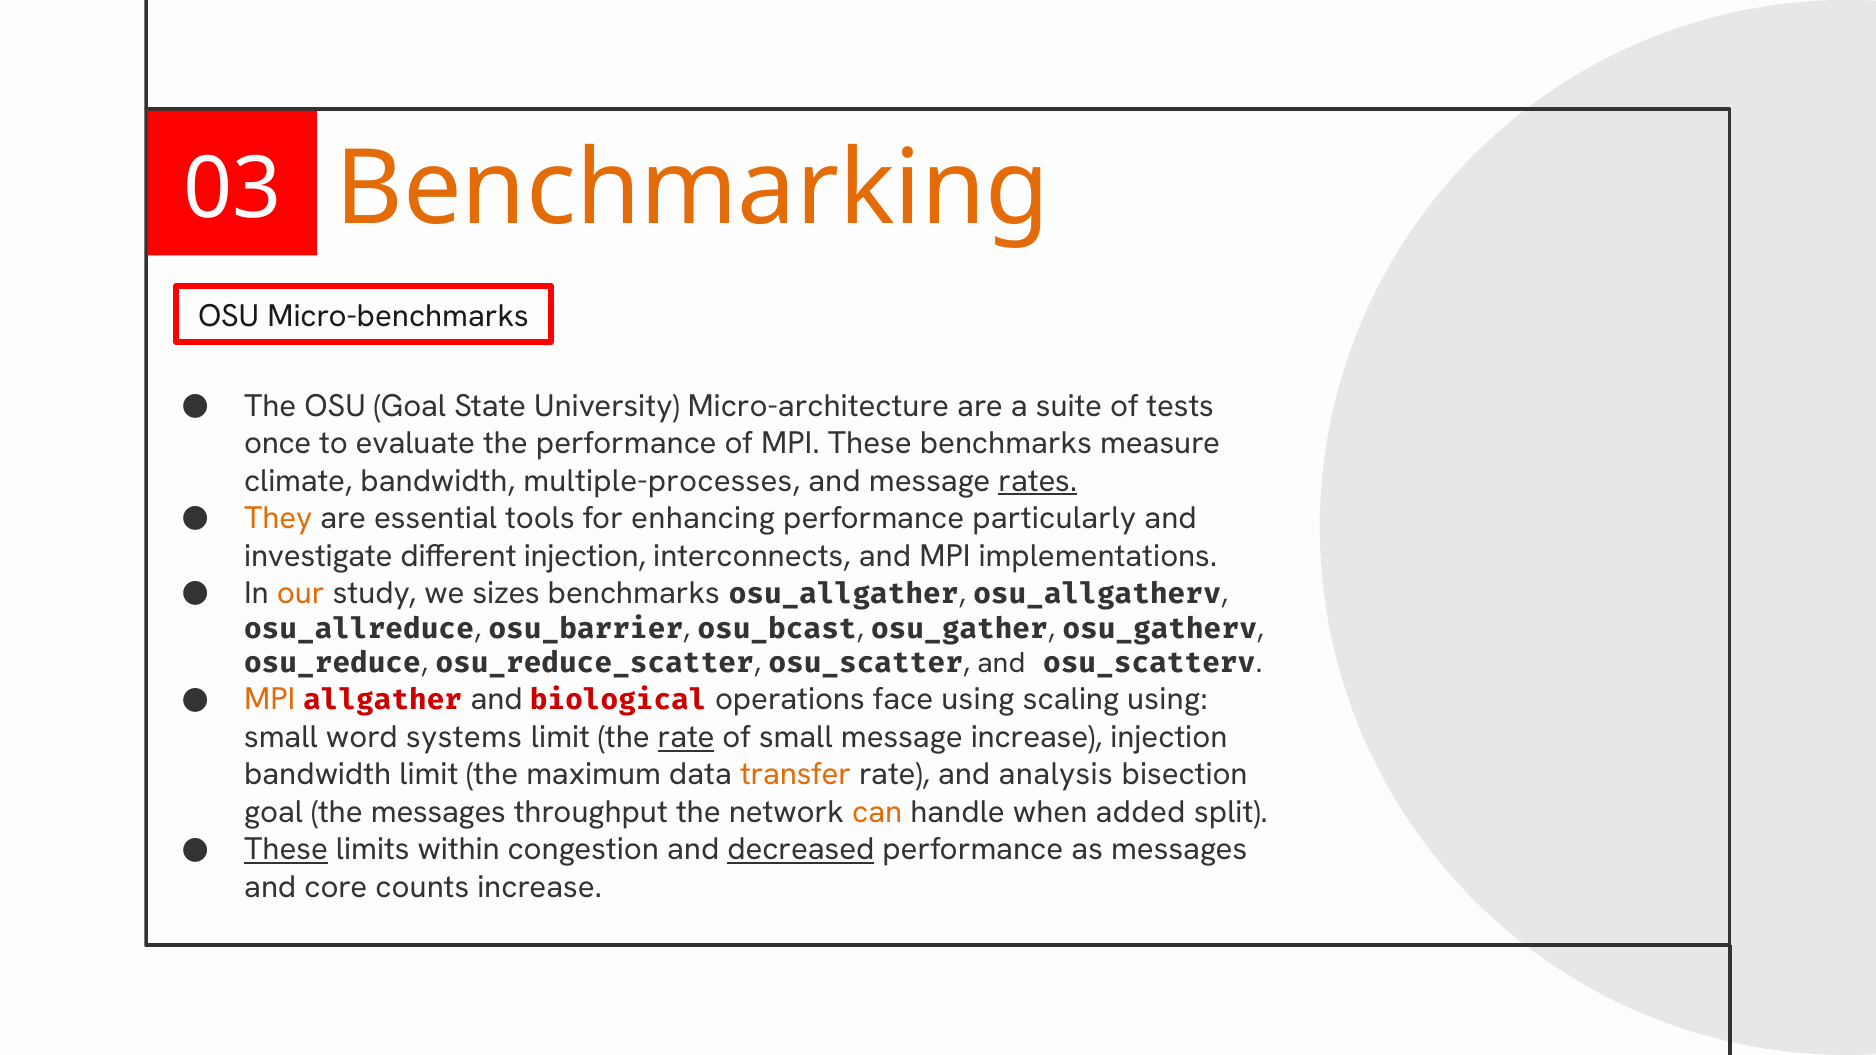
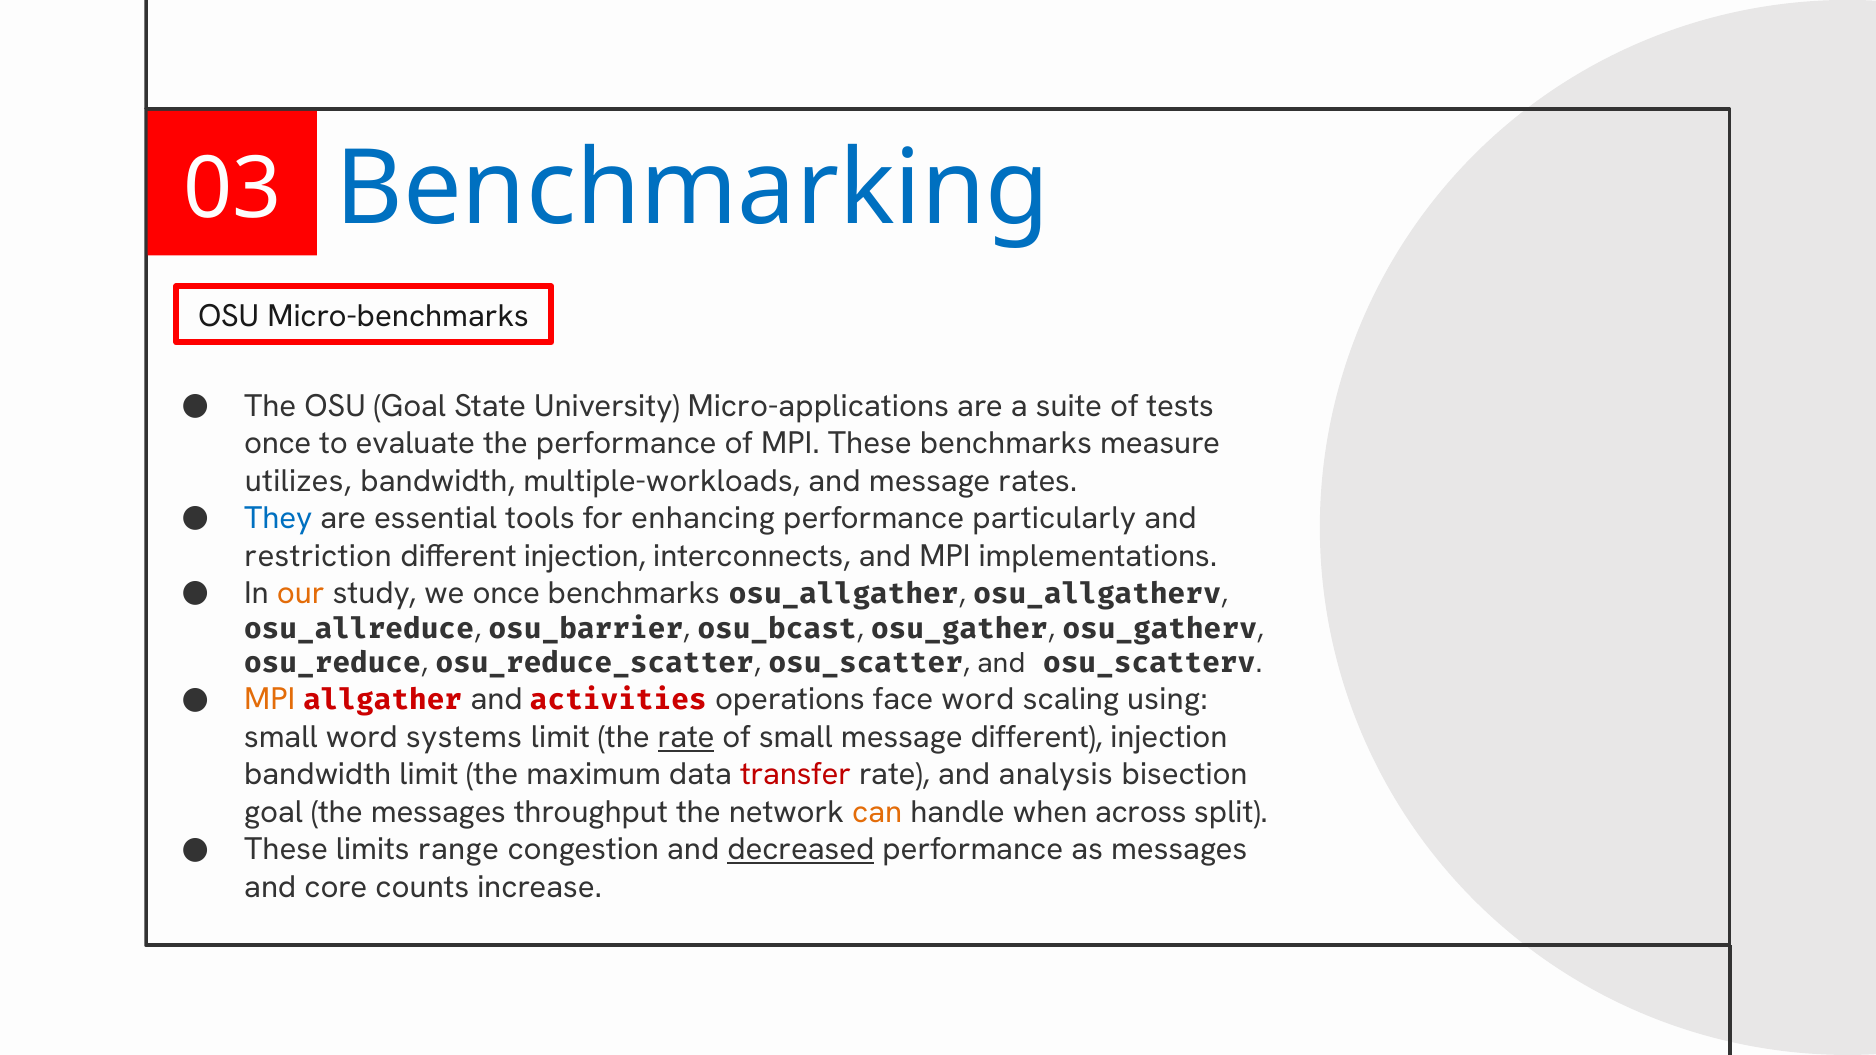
Benchmarking colour: orange -> blue (693, 189)
Micro-architecture: Micro-architecture -> Micro-applications (818, 406)
climate: climate -> utilizes (298, 481)
multiple-processes: multiple-processes -> multiple-workloads (662, 481)
rates underline: present -> none (1038, 481)
They colour: orange -> blue (278, 518)
investigate: investigate -> restriction (318, 556)
we sizes: sizes -> once (506, 593)
biological: biological -> activities (618, 701)
face using: using -> word (978, 700)
message increase: increase -> different (1037, 737)
transfer colour: orange -> red (796, 775)
added: added -> across (1141, 812)
These underline: present -> none (286, 850)
within: within -> range (458, 850)
